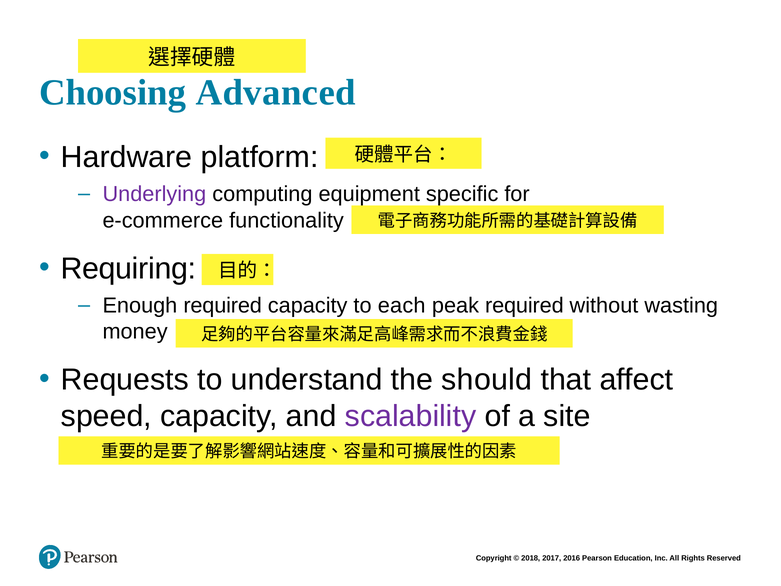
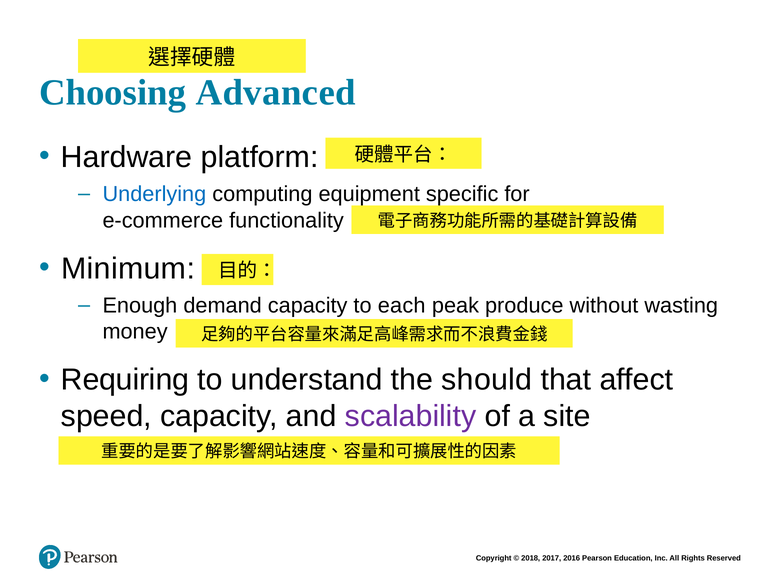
Underlying colour: purple -> blue (154, 194)
Requiring: Requiring -> Minimum (128, 268)
Enough required: required -> demand (223, 306)
peak required: required -> produce (524, 306)
Requests: Requests -> Requiring (125, 380)
